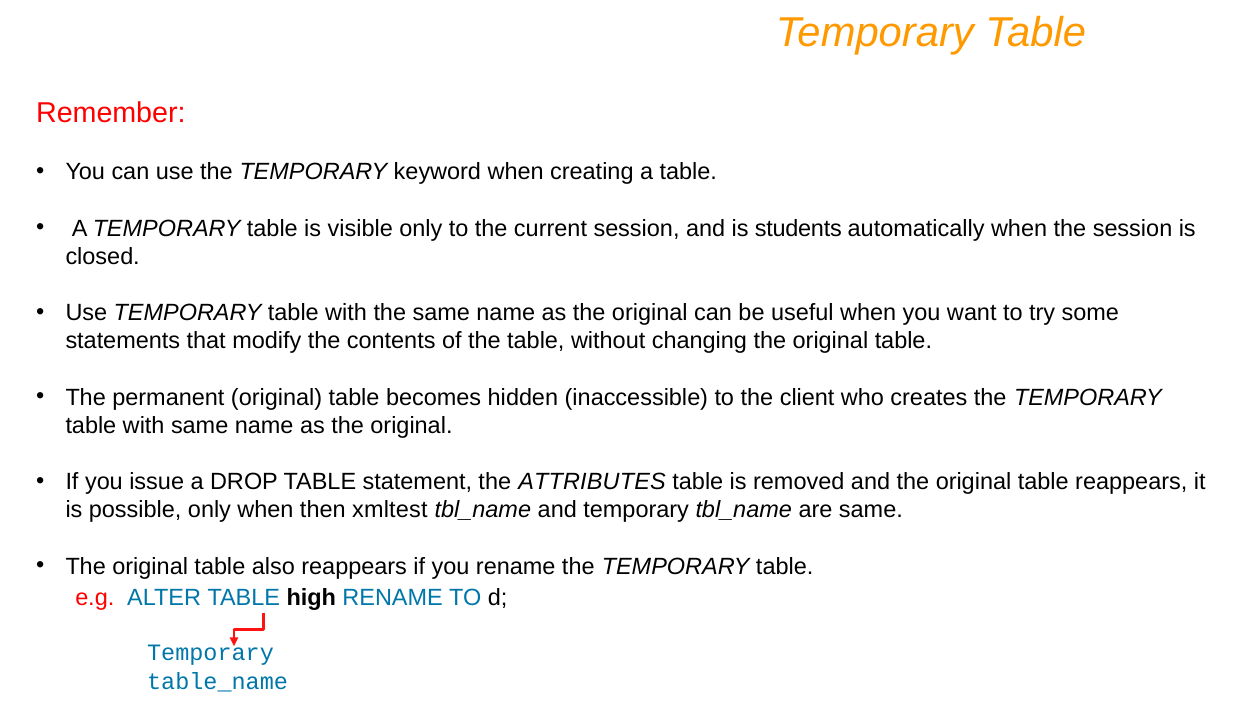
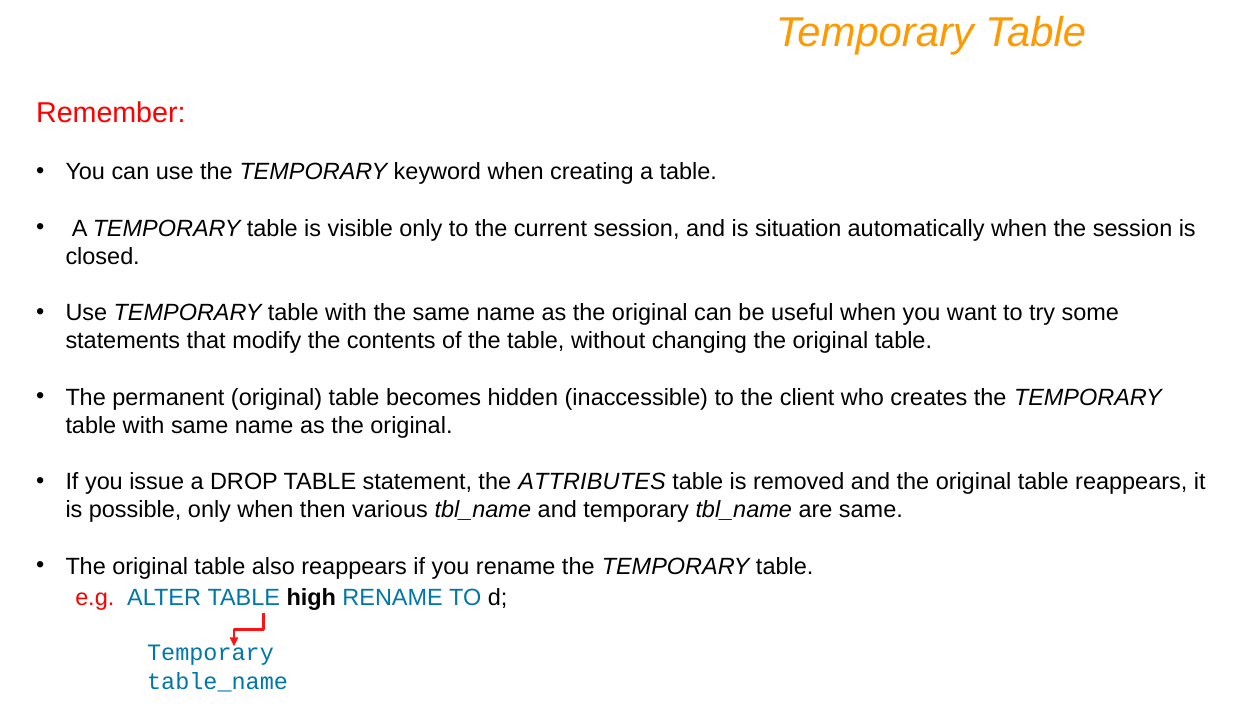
students: students -> situation (798, 229)
xmltest: xmltest -> various (390, 510)
